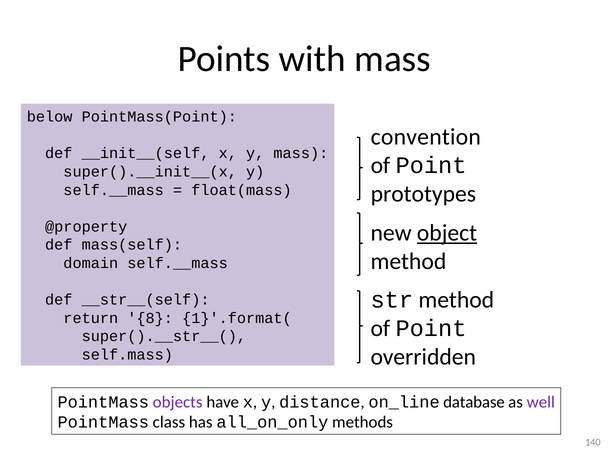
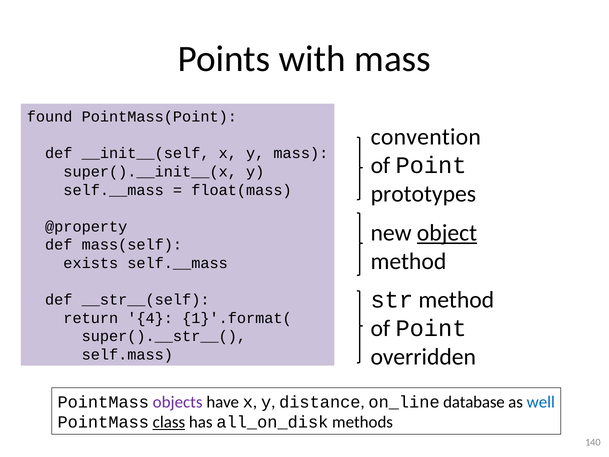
below: below -> found (50, 117)
domain: domain -> exists (91, 263)
8: 8 -> 4 (150, 318)
well colour: purple -> blue (541, 402)
class underline: none -> present (169, 422)
all_on_only: all_on_only -> all_on_disk (272, 422)
